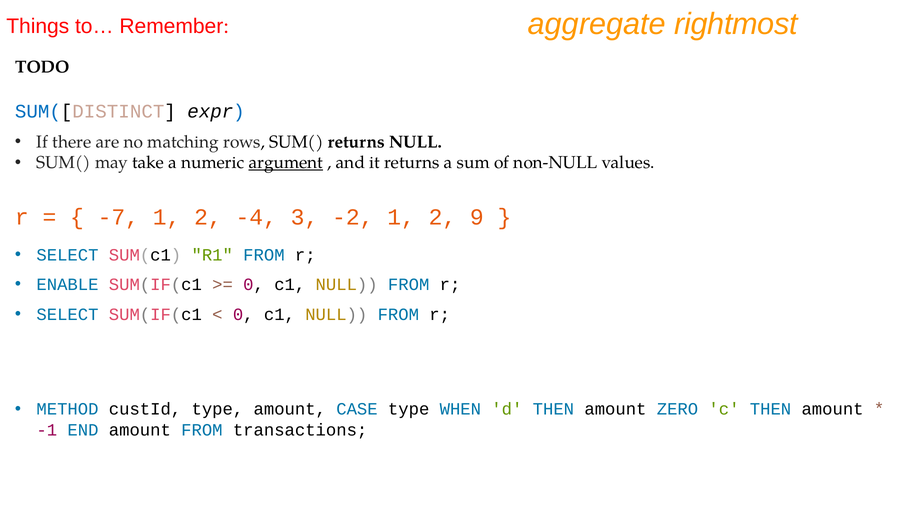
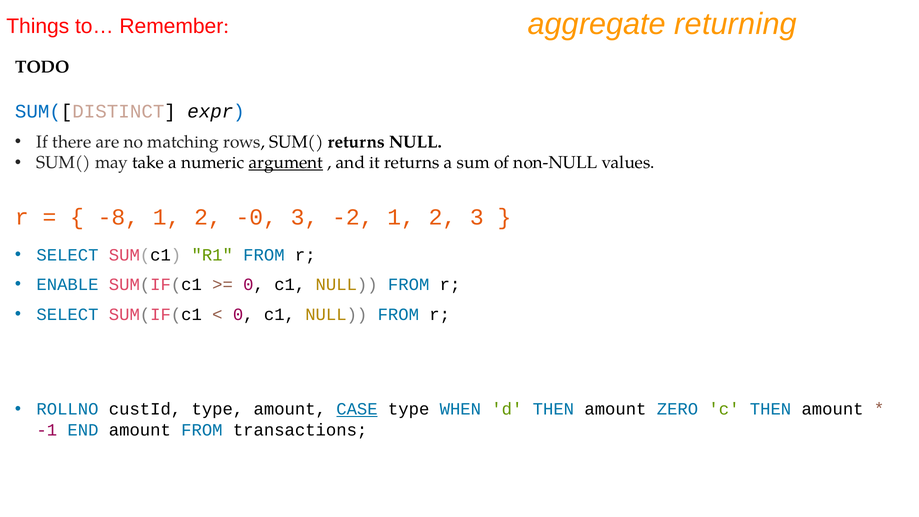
rightmost: rightmost -> returning (736, 24)
-7: -7 -> -8 (118, 217)
-4: -4 -> -0 (256, 217)
2 9: 9 -> 3 (477, 217)
METHOD: METHOD -> ROLLNO (67, 409)
CASE underline: none -> present (357, 409)
